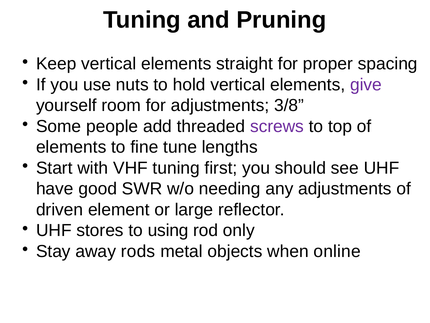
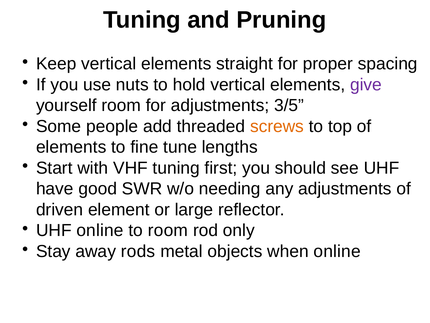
3/8: 3/8 -> 3/5 (289, 105)
screws colour: purple -> orange (277, 126)
UHF stores: stores -> online (100, 230)
to using: using -> room (168, 230)
